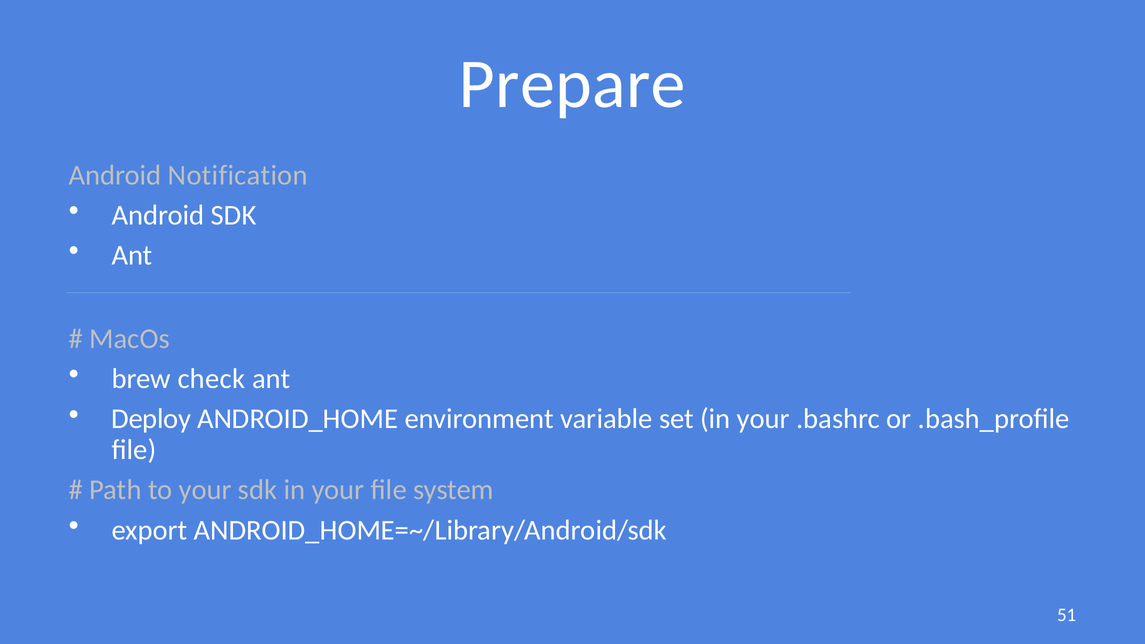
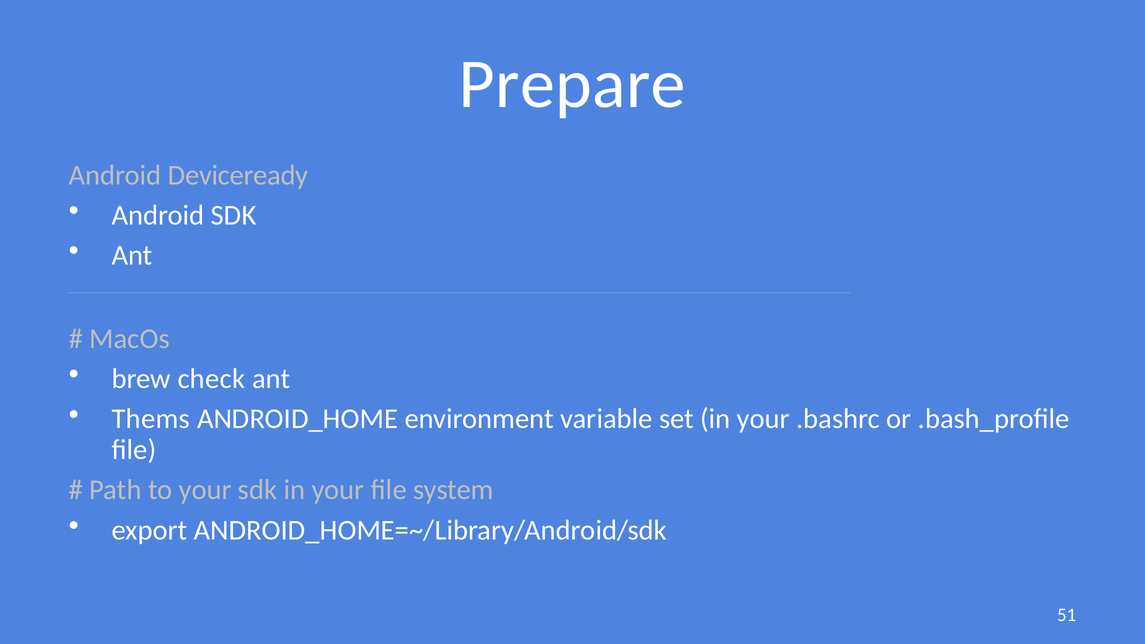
Notification: Notification -> Deviceready (238, 175)
Deploy: Deploy -> Thems (151, 419)
